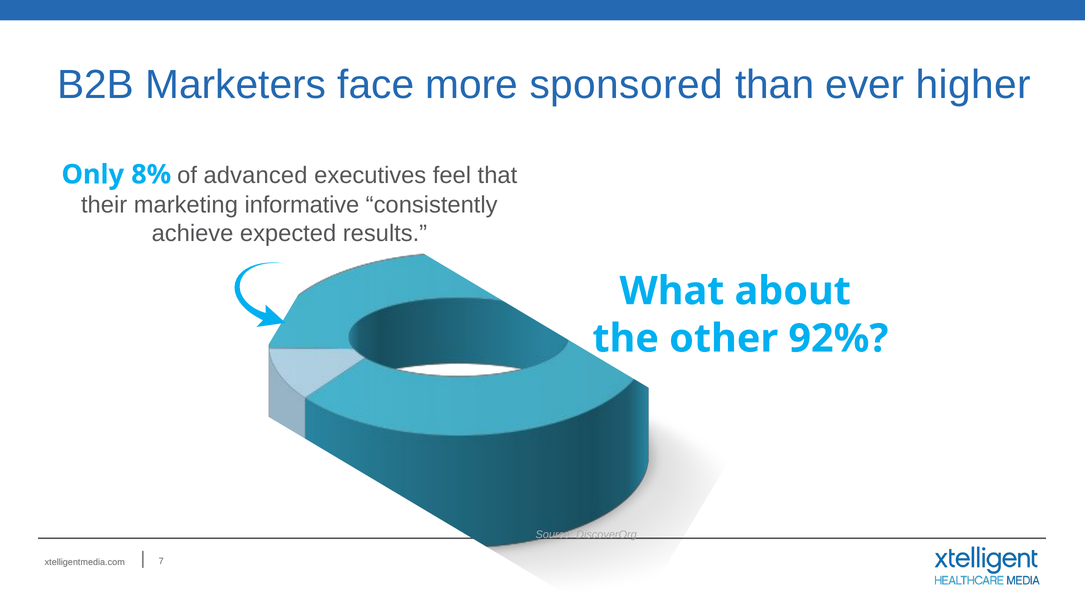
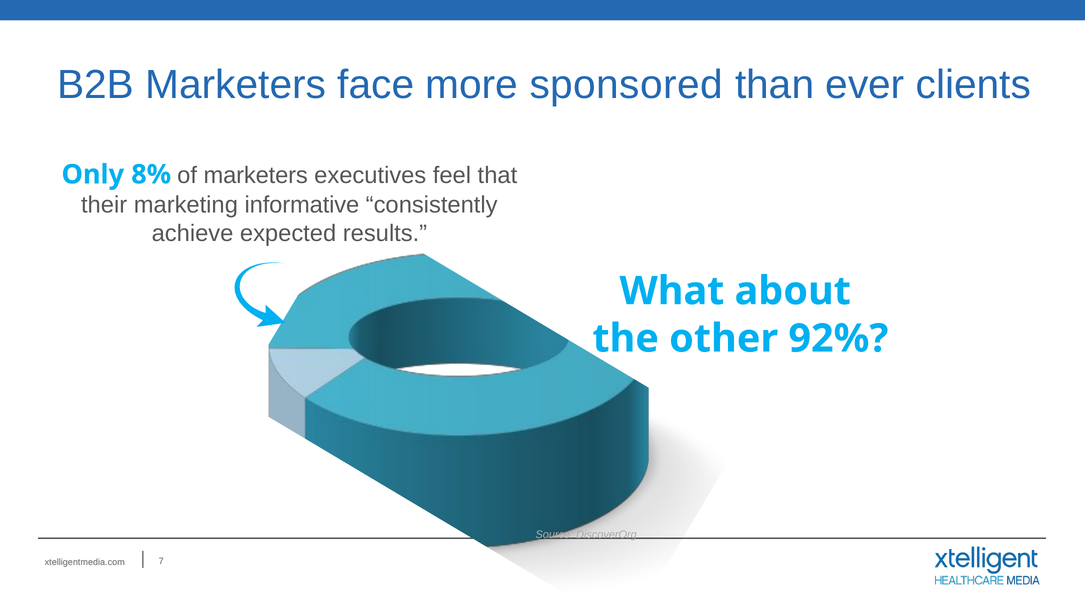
higher: higher -> clients (973, 85)
of advanced: advanced -> marketers (256, 176)
